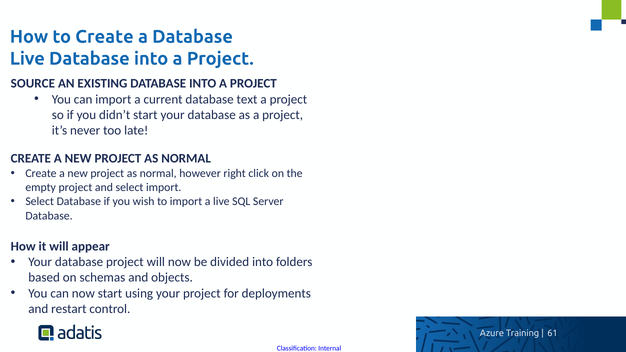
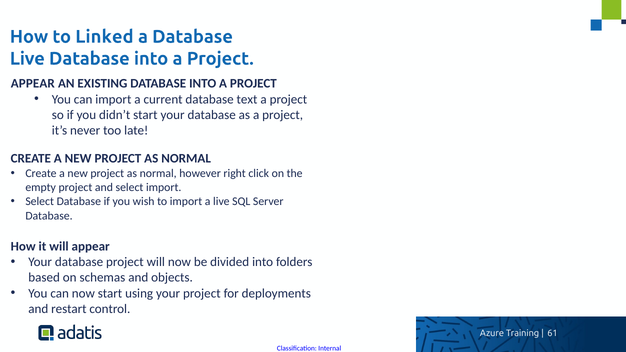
to Create: Create -> Linked (104, 37)
SOURCE: SOURCE -> APPEAR (33, 84)
